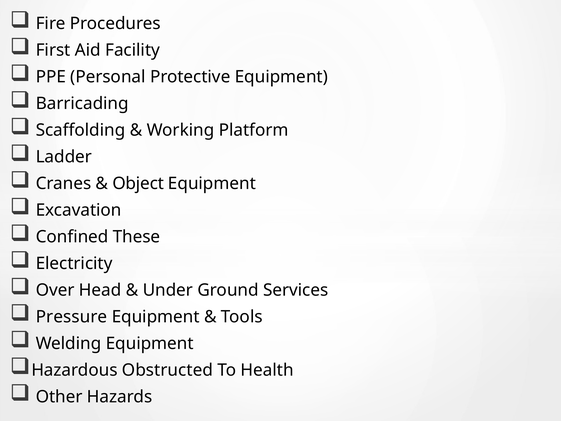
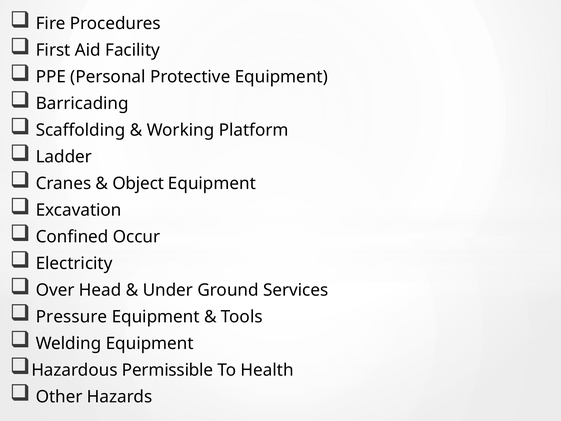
These: These -> Occur (137, 237)
Obstructed: Obstructed -> Permissible (168, 370)
